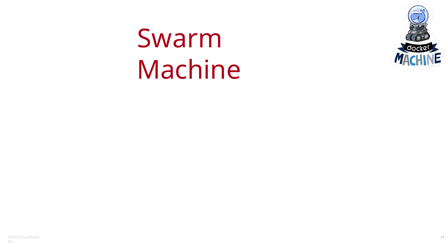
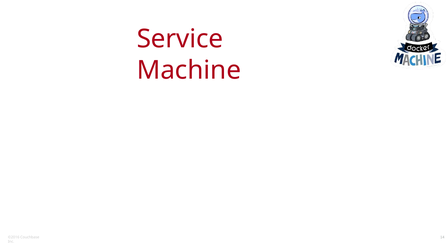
Swarm: Swarm -> Service (180, 39)
